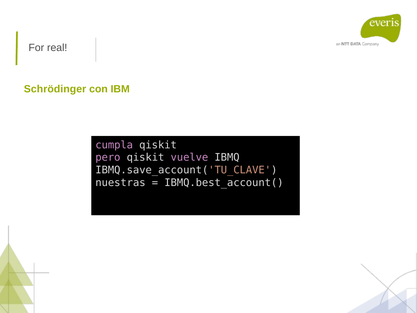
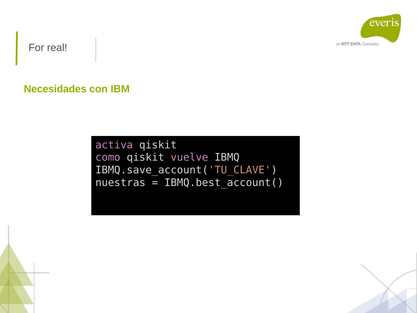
Schrödinger: Schrödinger -> Necesidades (55, 89)
cumpla: cumpla -> activa (114, 145)
pero: pero -> como (108, 157)
